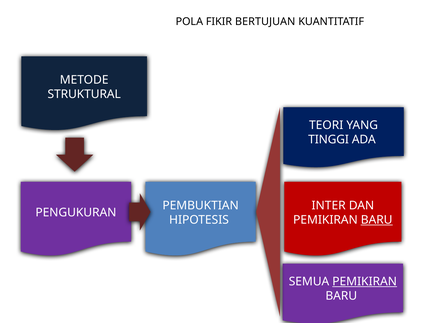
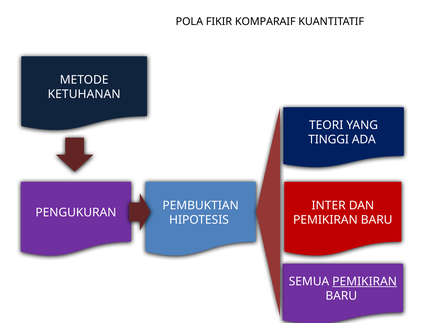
BERTUJUAN: BERTUJUAN -> KOMPARAIF (265, 22)
STRUKTURAL: STRUKTURAL -> KETUHANAN (84, 94)
BARU underline: present -> none (377, 220)
